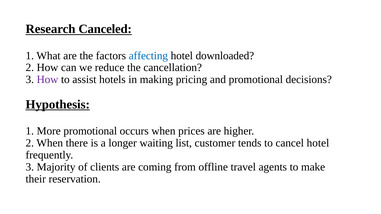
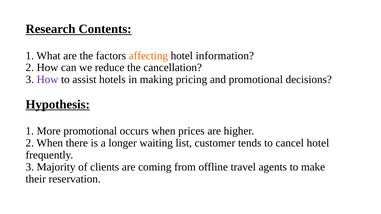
Canceled: Canceled -> Contents (105, 29)
affecting colour: blue -> orange (148, 56)
downloaded: downloaded -> information (225, 56)
